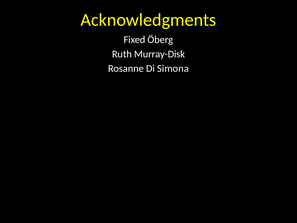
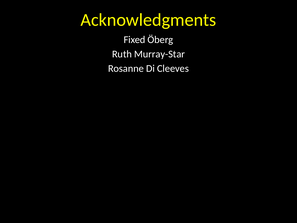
Murray-Disk: Murray-Disk -> Murray-Star (160, 54)
Simona: Simona -> Cleeves (173, 68)
